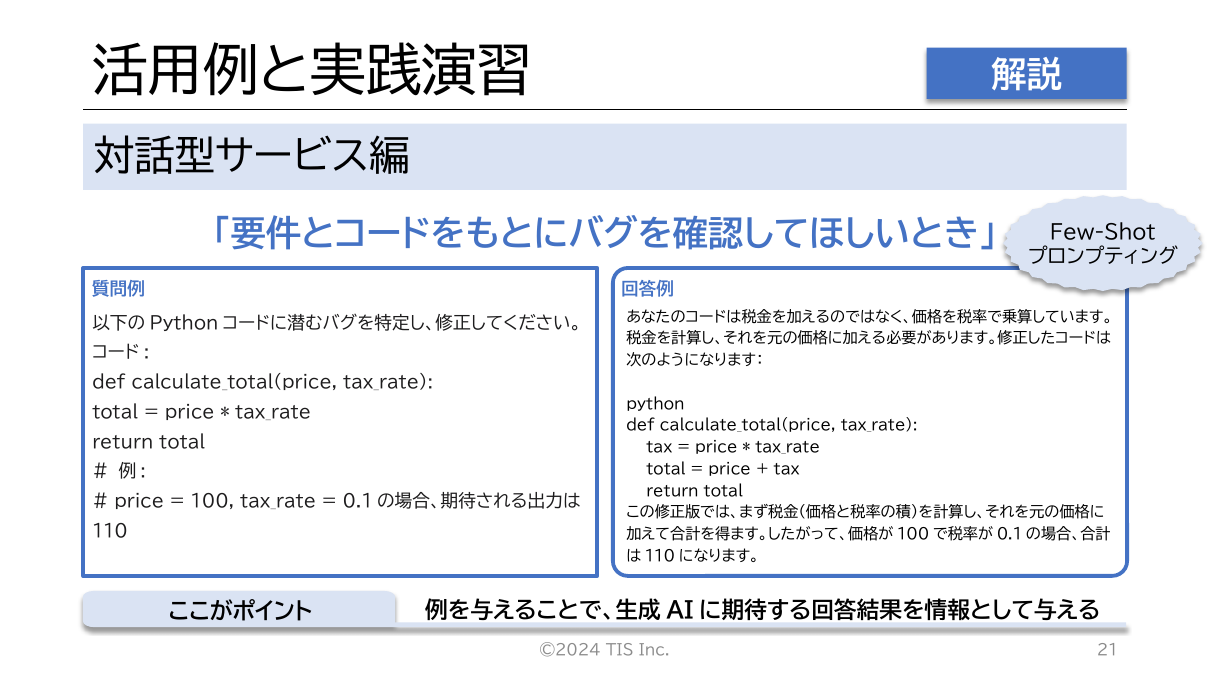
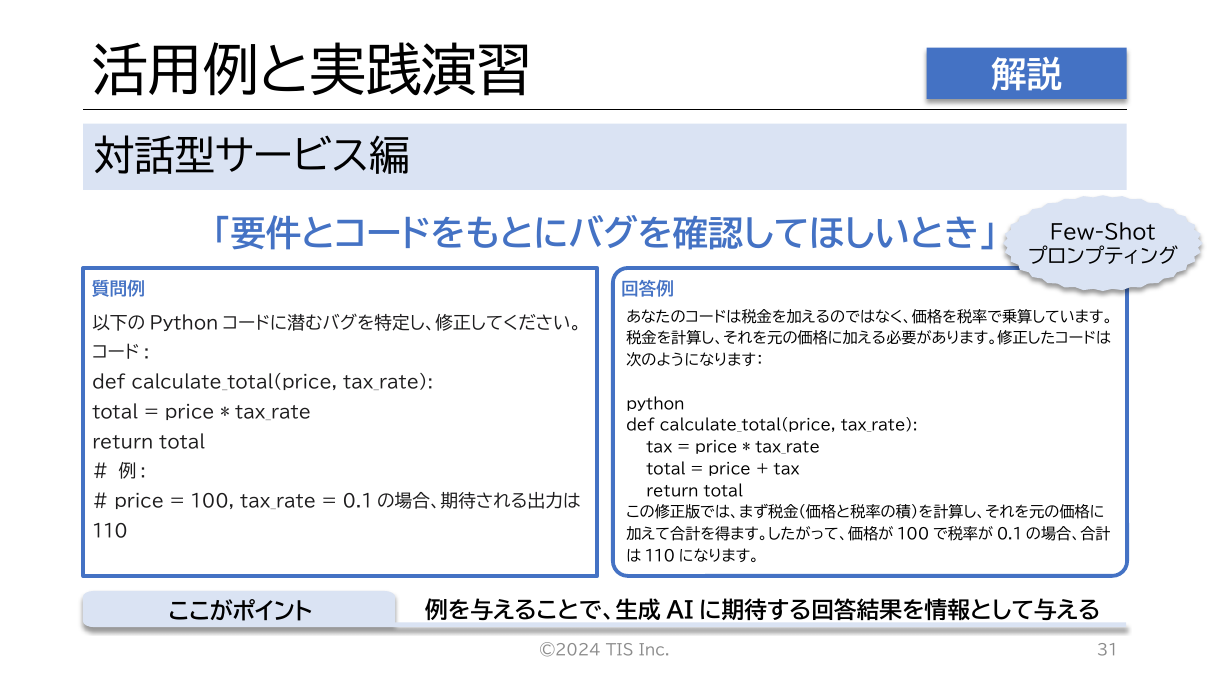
21: 21 -> 31 (1107, 650)
